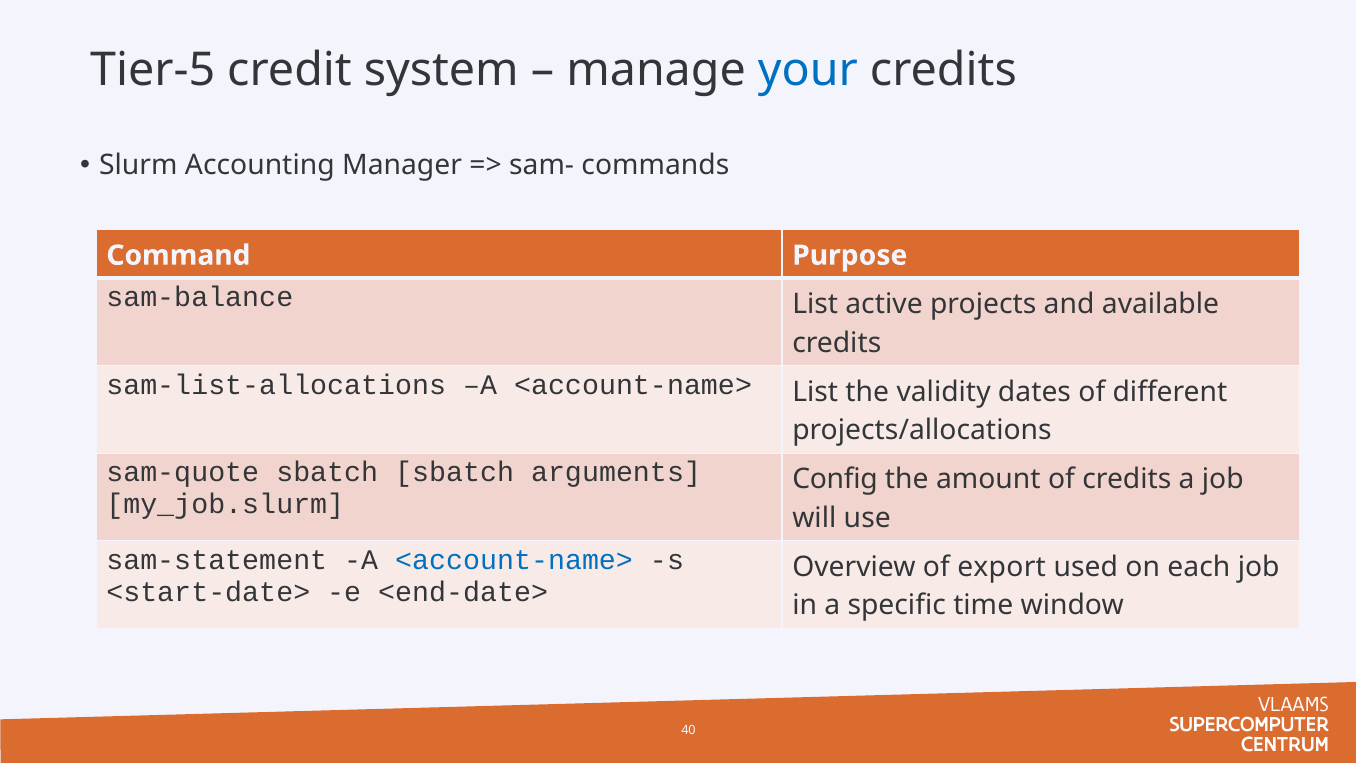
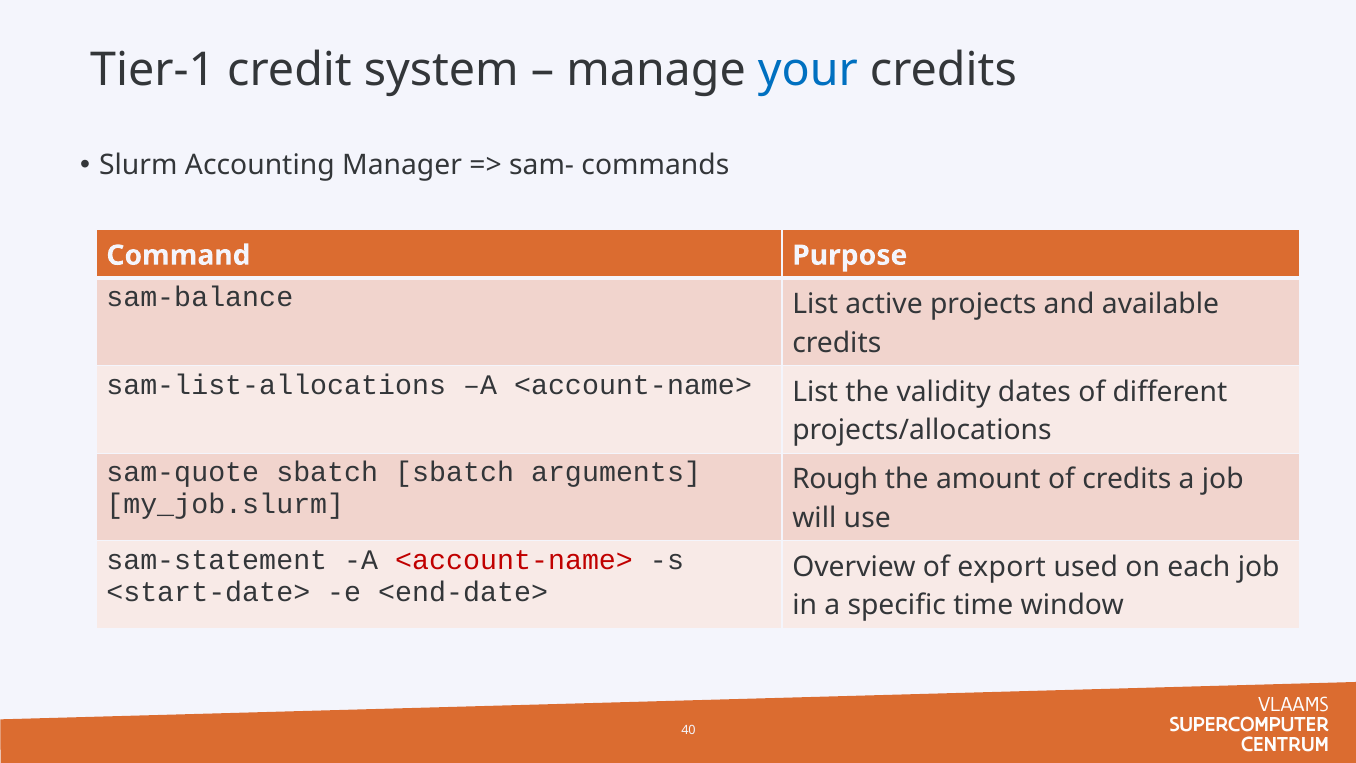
Tier-5: Tier-5 -> Tier-1 (153, 70)
Config: Config -> Rough (835, 479)
<account-name> colour: blue -> red (514, 560)
